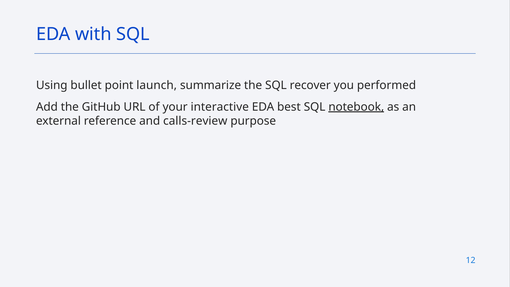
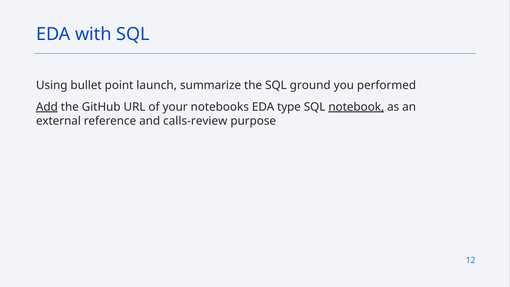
recover: recover -> ground (310, 85)
Add underline: none -> present (47, 107)
interactive: interactive -> notebooks (220, 107)
best: best -> type (289, 107)
